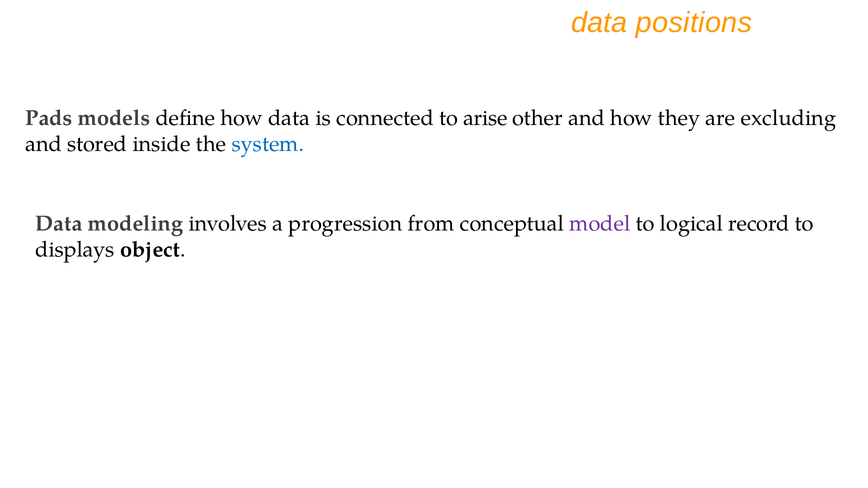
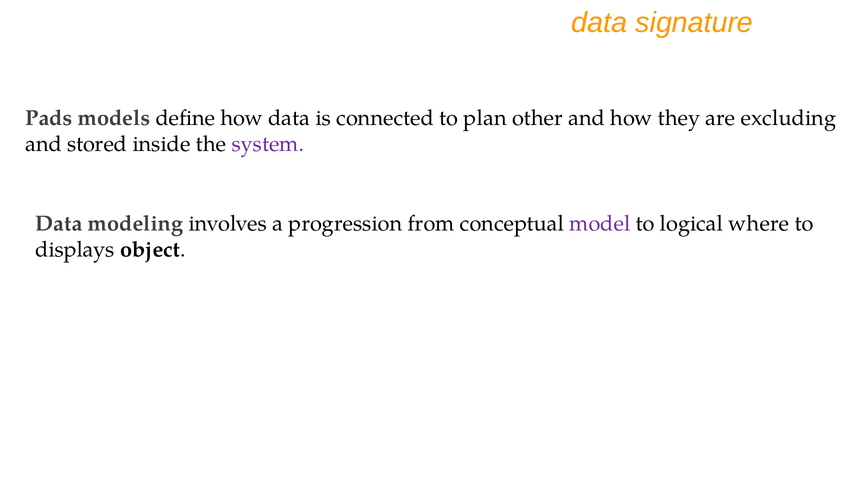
positions: positions -> signature (694, 23)
arise: arise -> plan (485, 118)
system colour: blue -> purple (268, 144)
record: record -> where (759, 224)
